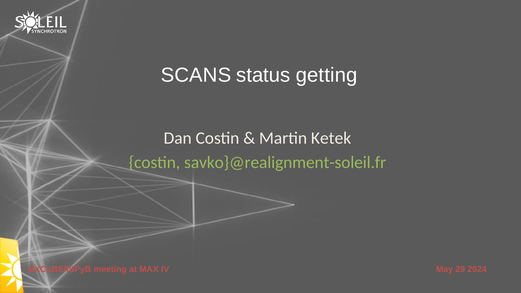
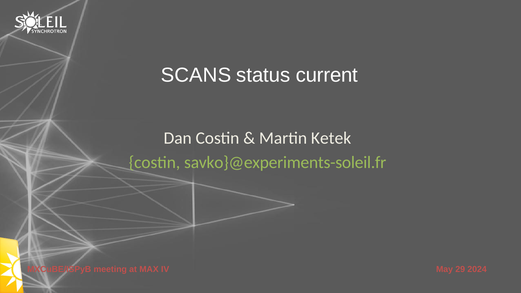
getting: getting -> current (327, 75)
savko}@realignment-soleil.fr: savko}@realignment-soleil.fr -> savko}@experiments-soleil.fr (285, 163)
